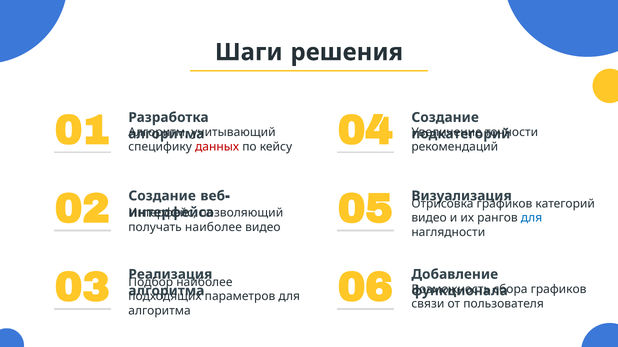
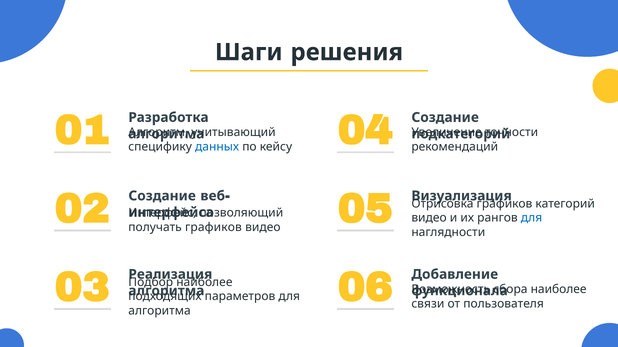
данных colour: red -> blue (217, 147)
получать наиболее: наиболее -> графиков (213, 228)
сбора графиков: графиков -> наиболее (559, 290)
